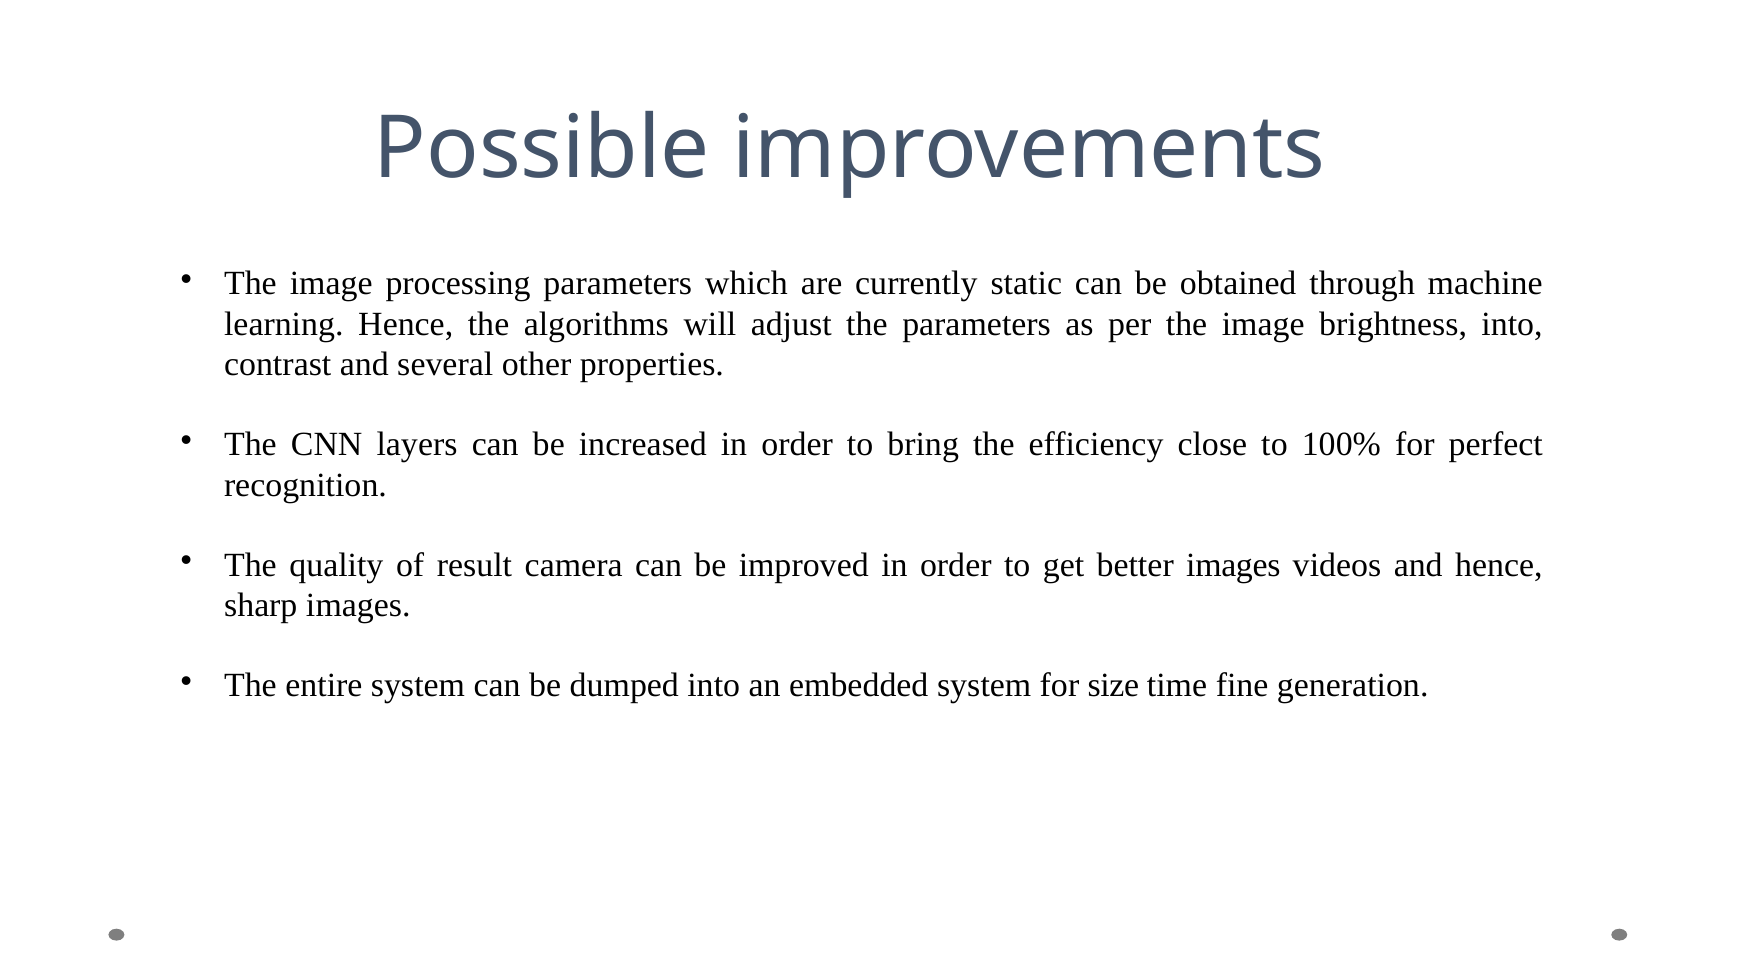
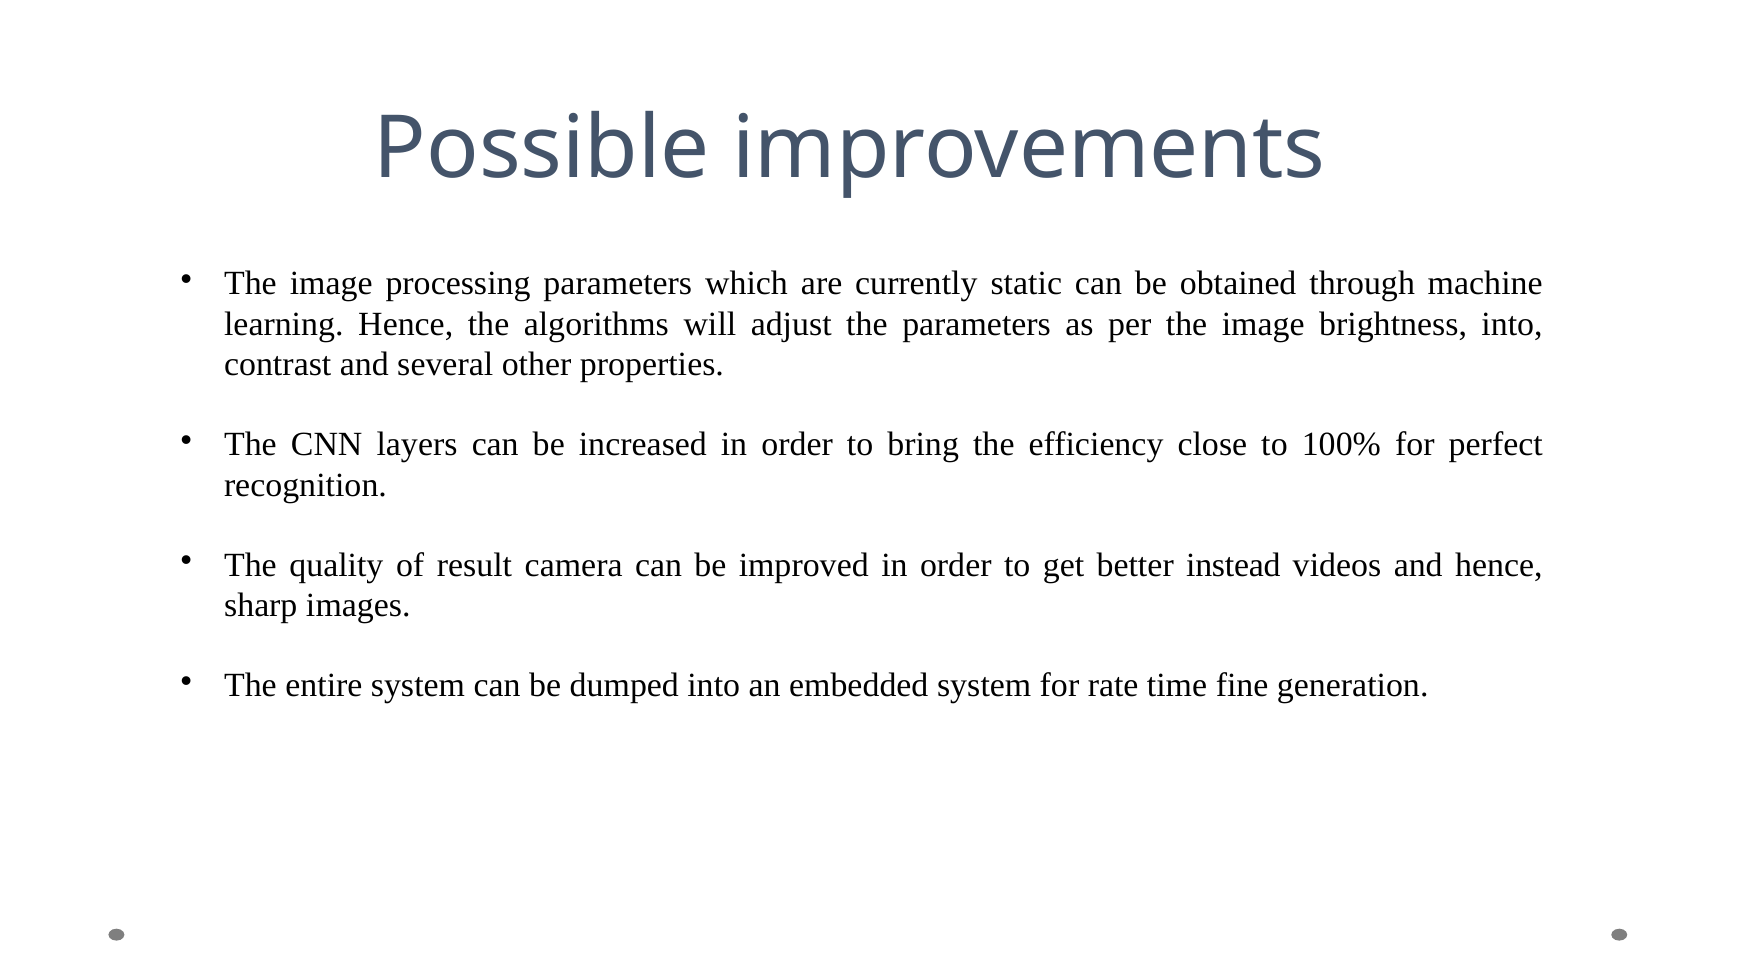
better images: images -> instead (1233, 565)
size: size -> rate (1113, 685)
